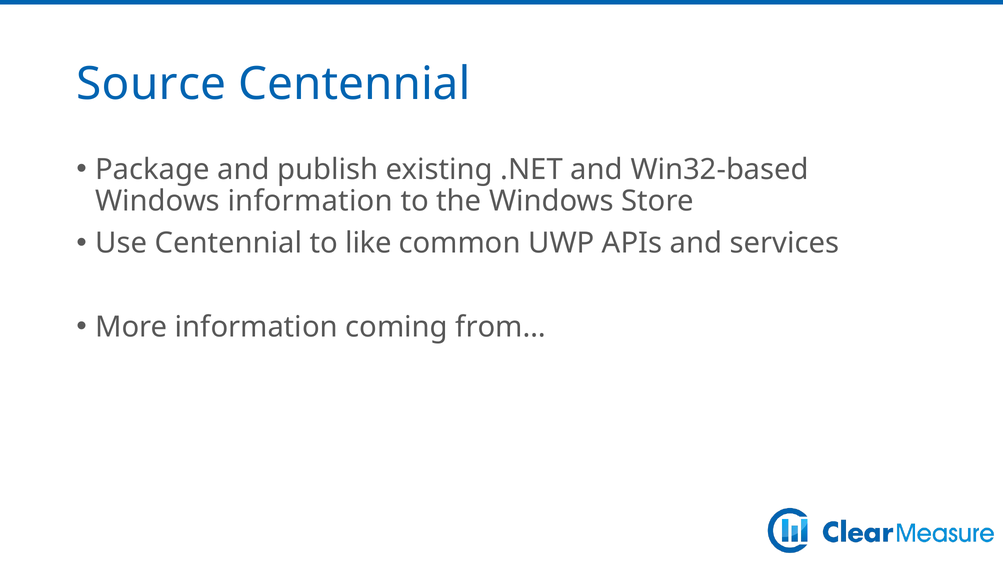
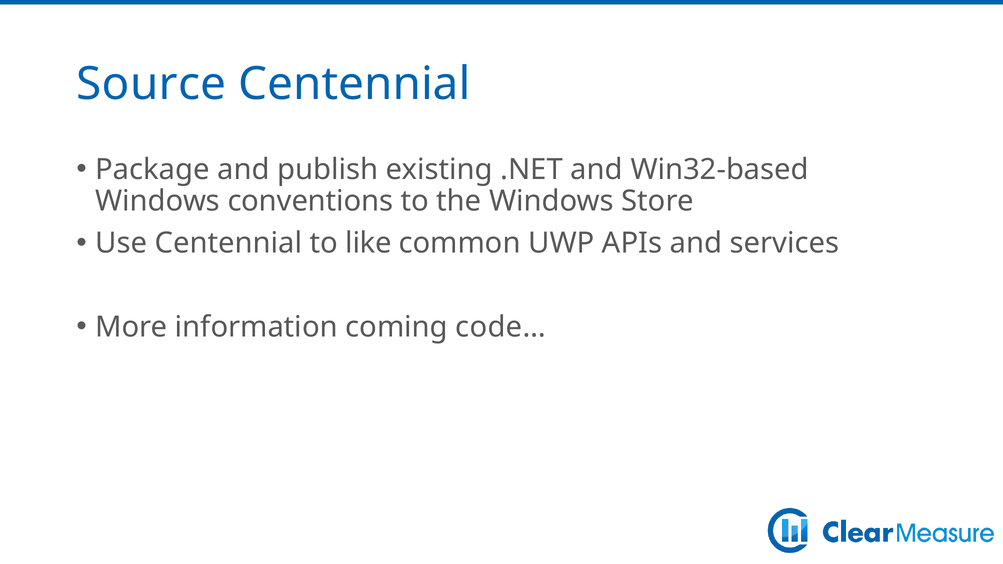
Windows information: information -> conventions (310, 201)
from…: from… -> code… (501, 327)
